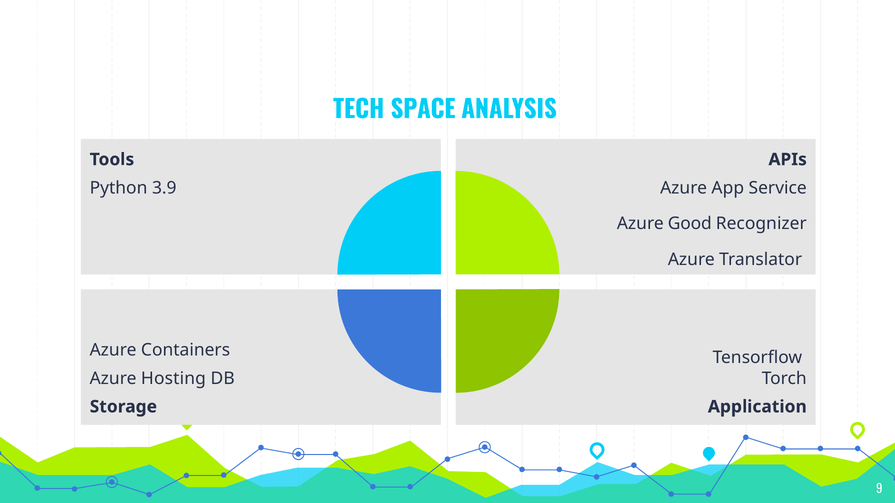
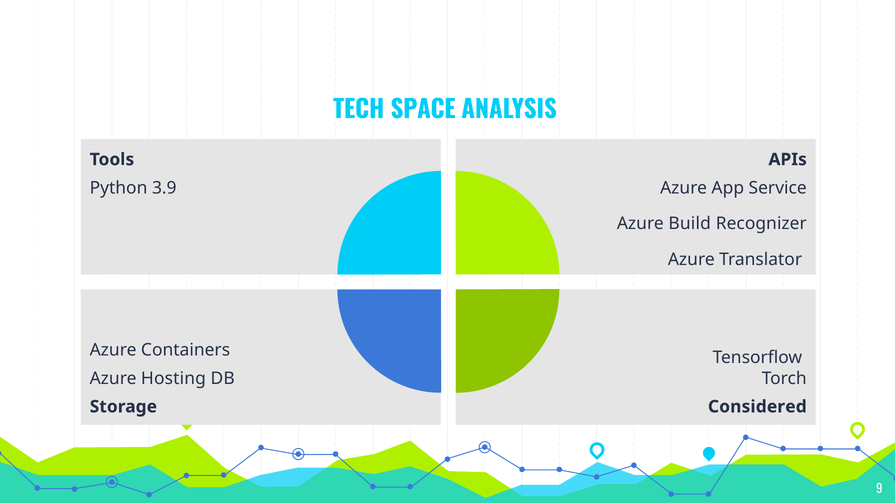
Good: Good -> Build (690, 224)
Application: Application -> Considered (757, 407)
